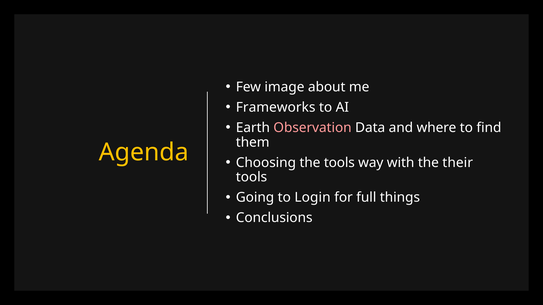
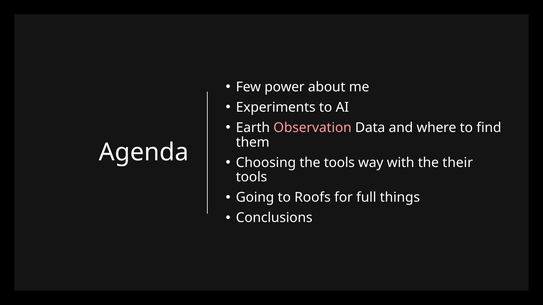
image: image -> power (284, 87)
Frameworks: Frameworks -> Experiments (276, 107)
Agenda colour: yellow -> white (144, 153)
Login: Login -> Roofs (313, 198)
